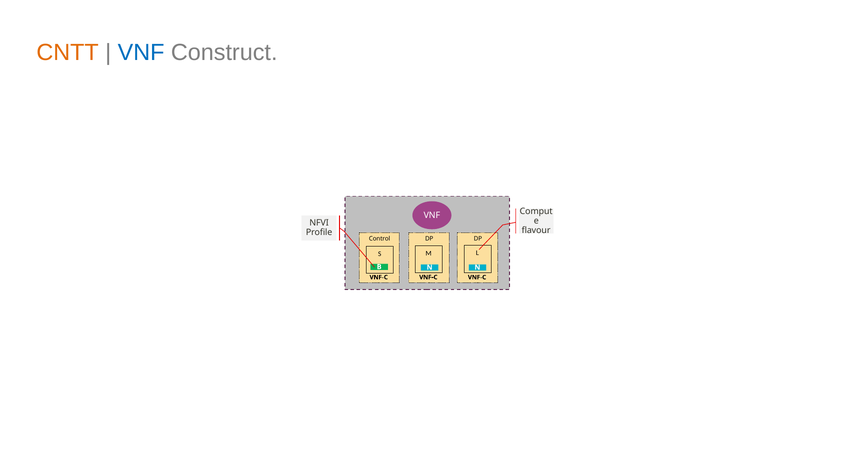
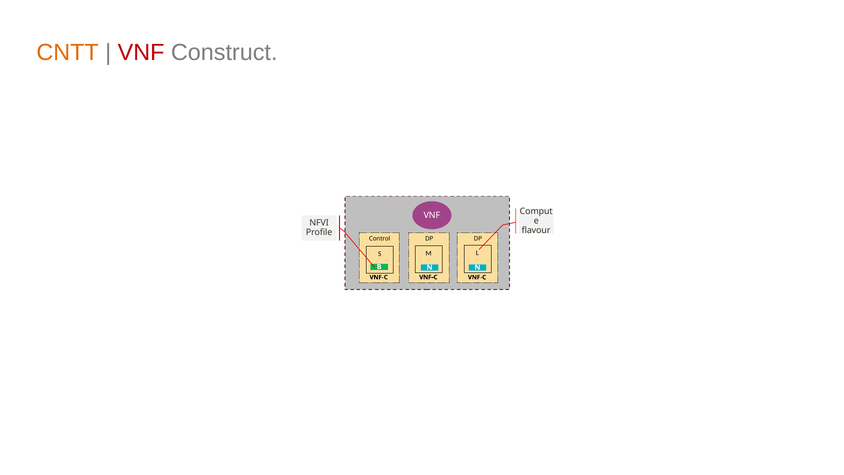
VNF colour: blue -> red (141, 52)
